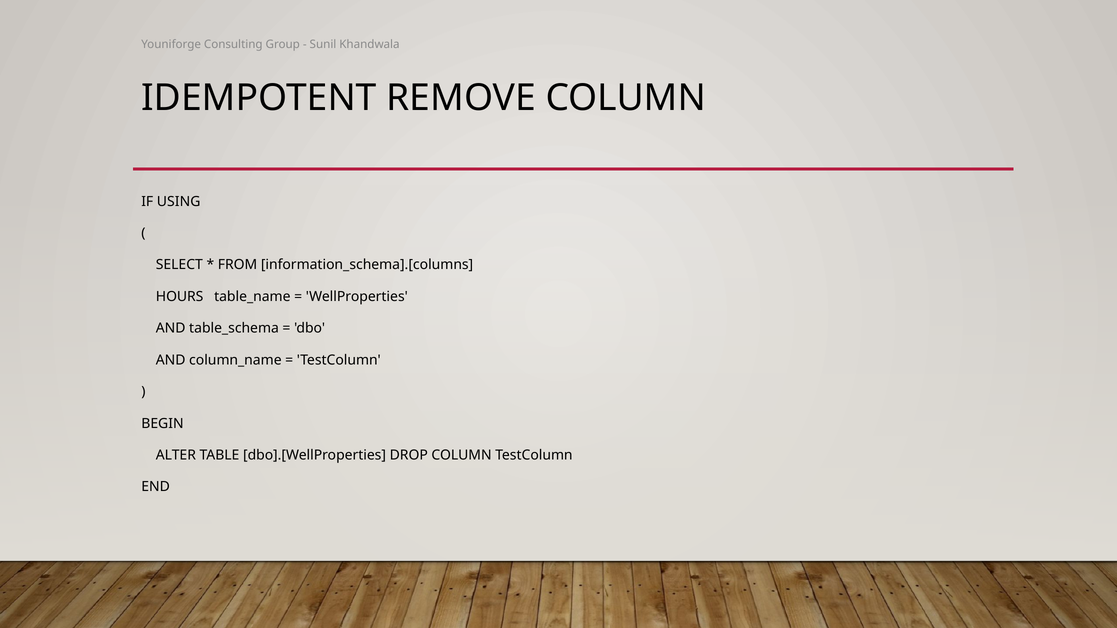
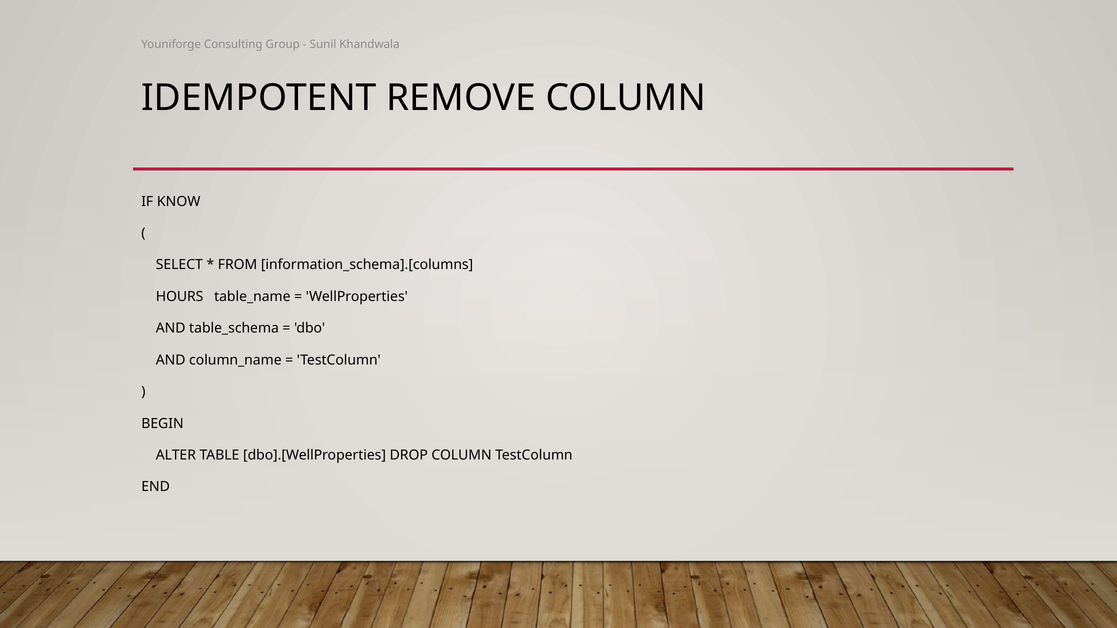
USING: USING -> KNOW (179, 202)
